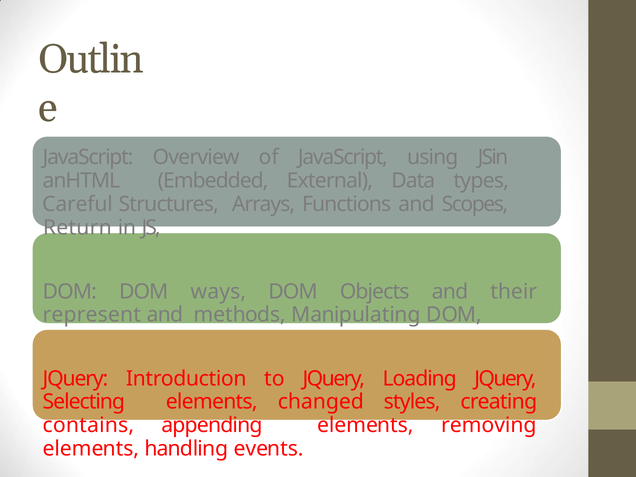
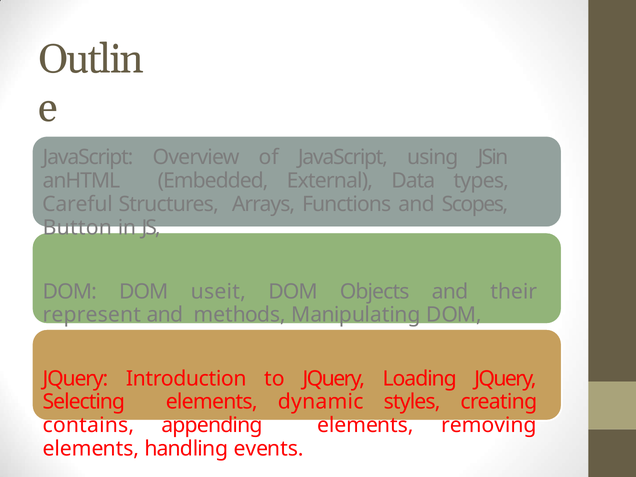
Return: Return -> Button (77, 228)
ways: ways -> useit (218, 292)
changed: changed -> dynamic (321, 402)
